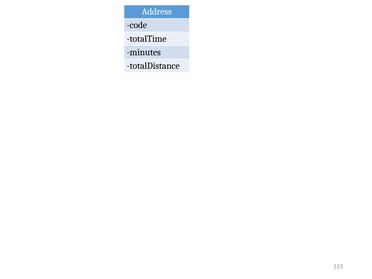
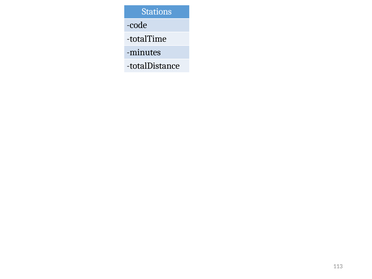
Address: Address -> Stations (157, 12)
